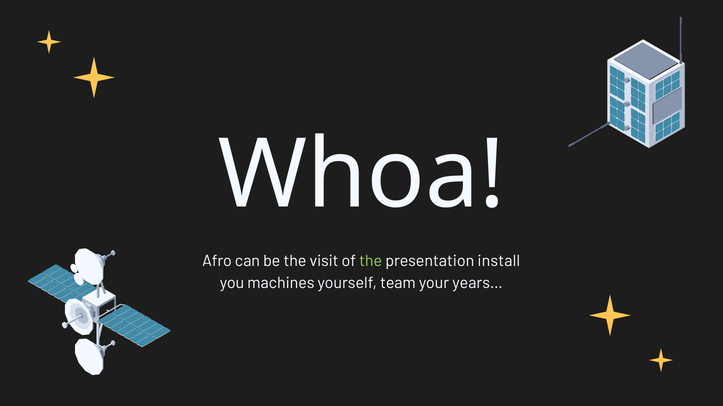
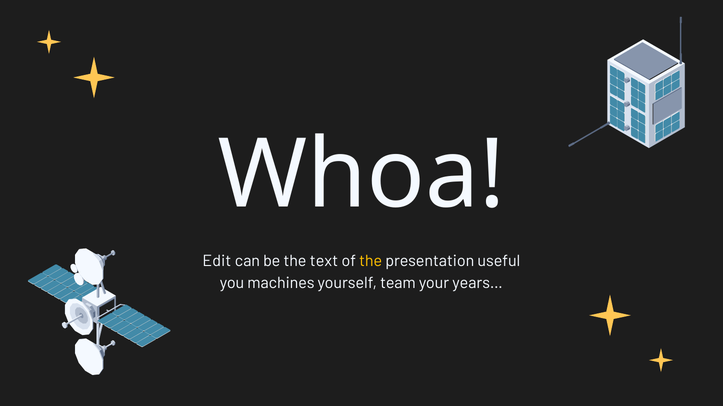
Afro: Afro -> Edit (217, 261)
visit: visit -> text (324, 261)
the colour: light green -> yellow (371, 261)
install: install -> useful (499, 261)
